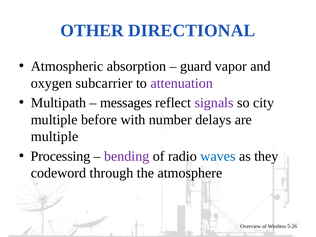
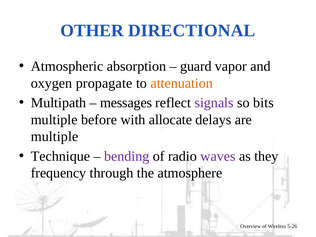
subcarrier: subcarrier -> propagate (104, 83)
attenuation colour: purple -> orange (182, 83)
city: city -> bits (264, 103)
number: number -> allocate (170, 120)
Processing: Processing -> Technique (60, 156)
waves colour: blue -> purple (218, 156)
codeword: codeword -> frequency (59, 173)
